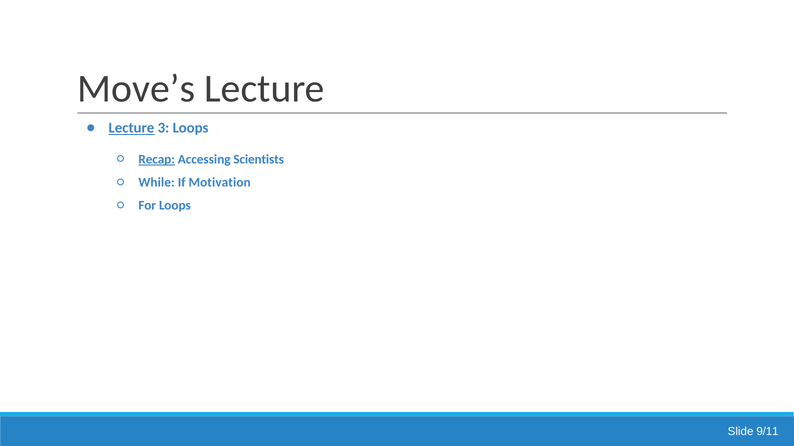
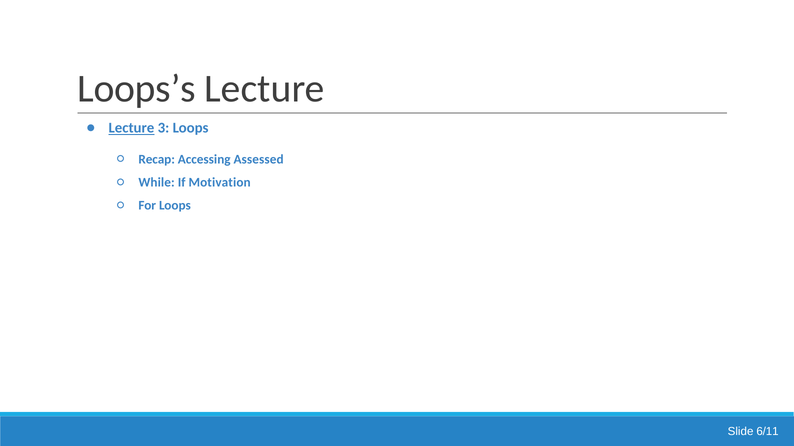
Move’s: Move’s -> Loops’s (137, 89)
Recap underline: present -> none (157, 159)
Scientists: Scientists -> Assessed (259, 159)
9/11: 9/11 -> 6/11 (768, 432)
